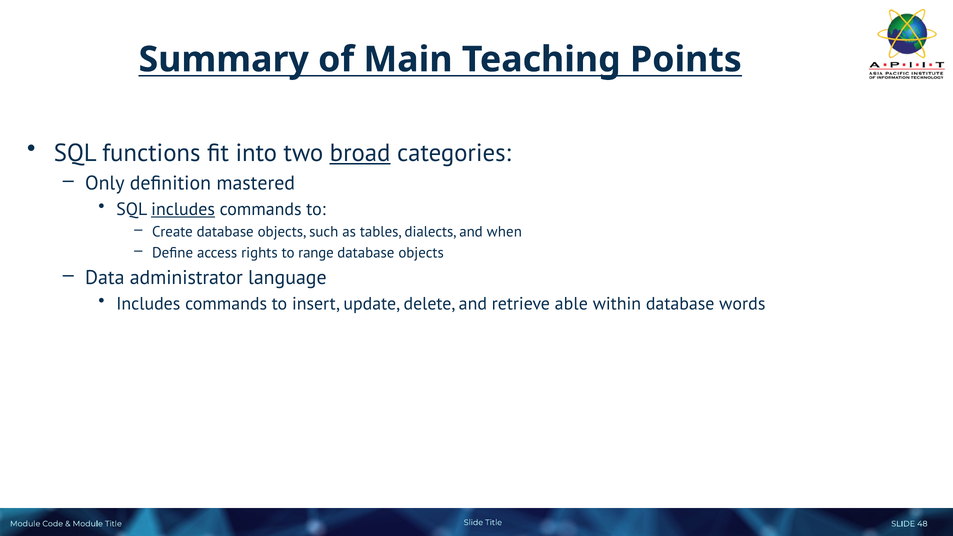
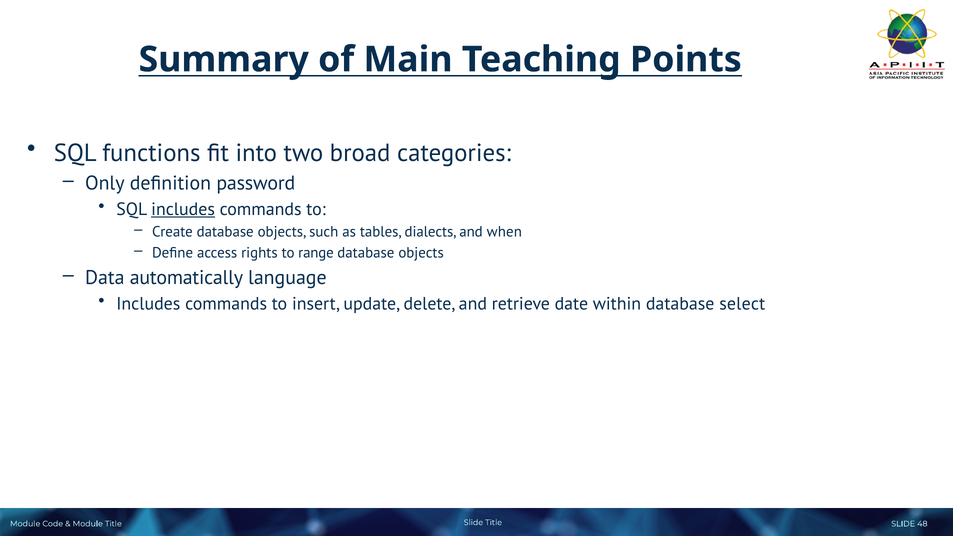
broad underline: present -> none (360, 153)
mastered: mastered -> password (256, 183)
administrator: administrator -> automatically (186, 278)
able: able -> date (571, 304)
words: words -> select (742, 304)
